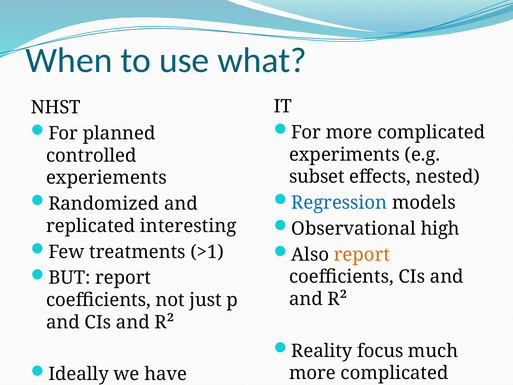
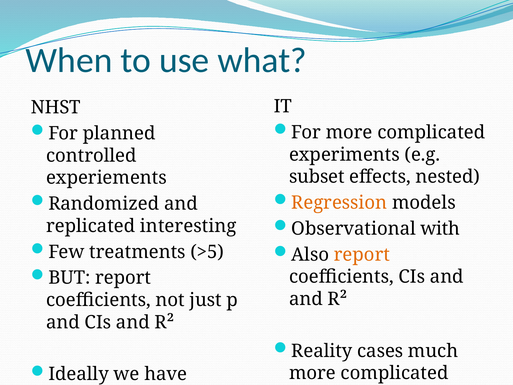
Regression colour: blue -> orange (339, 203)
high: high -> with (440, 229)
>1: >1 -> >5 (207, 252)
focus: focus -> cases (380, 351)
